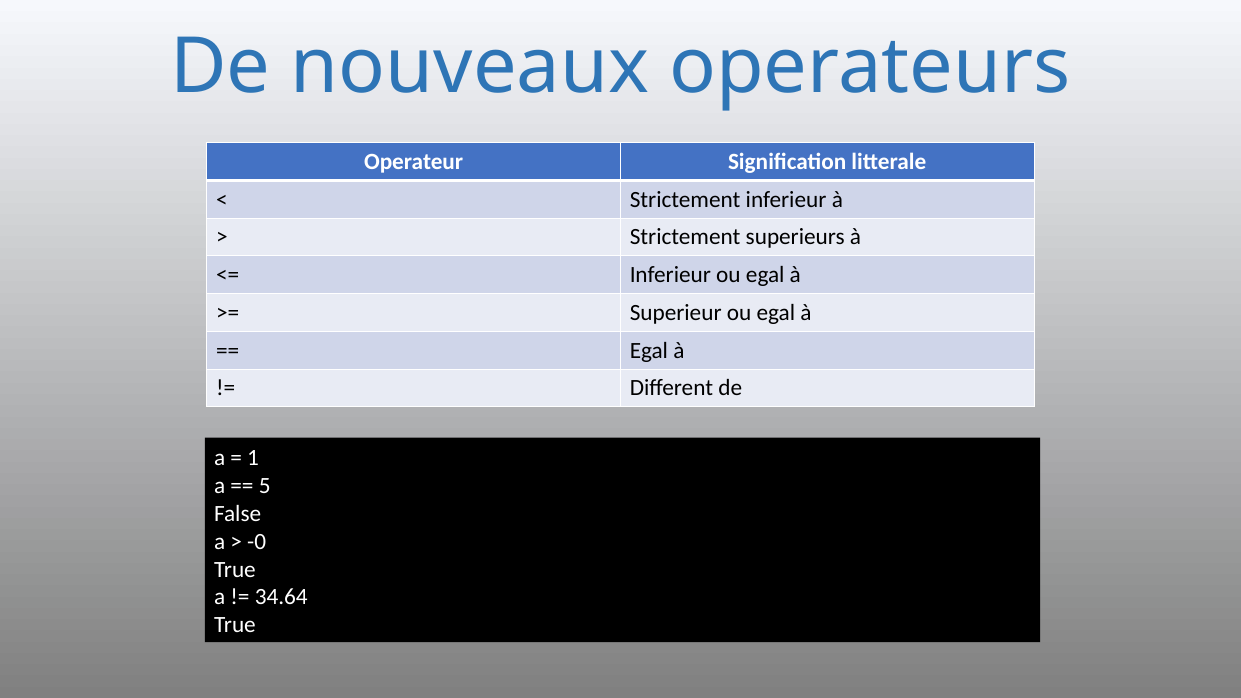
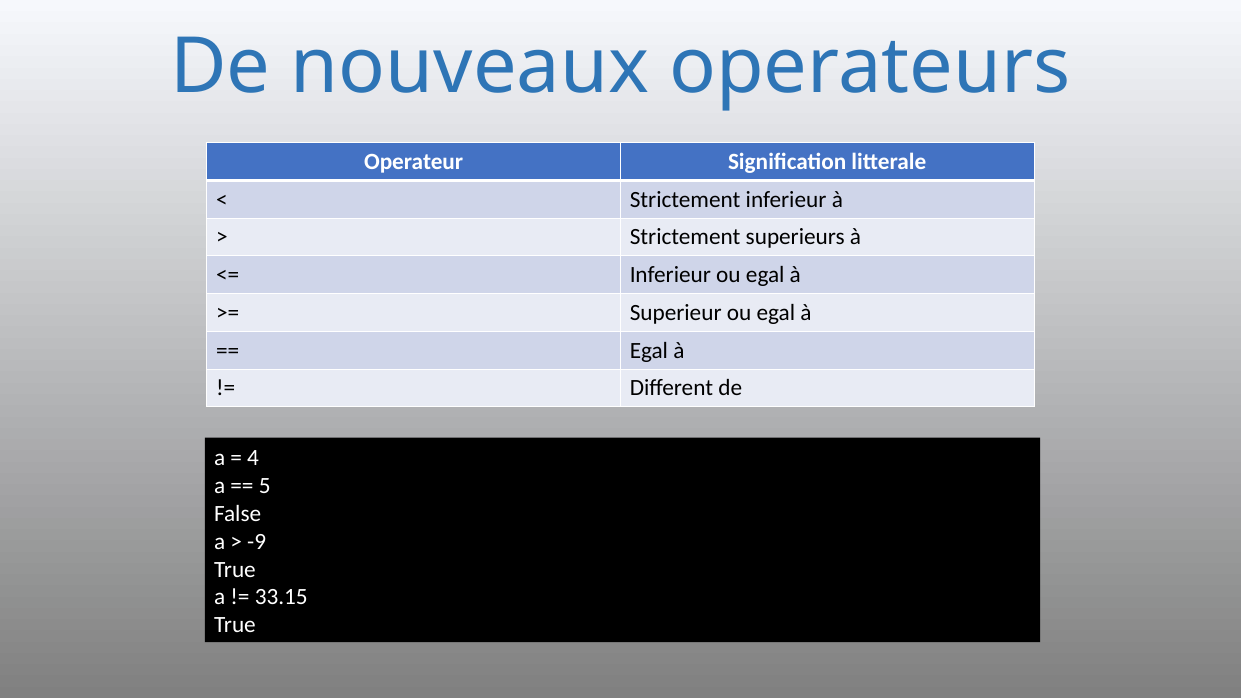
1: 1 -> 4 (253, 458)
-0: -0 -> -9 (257, 541)
34.64: 34.64 -> 33.15 (281, 597)
